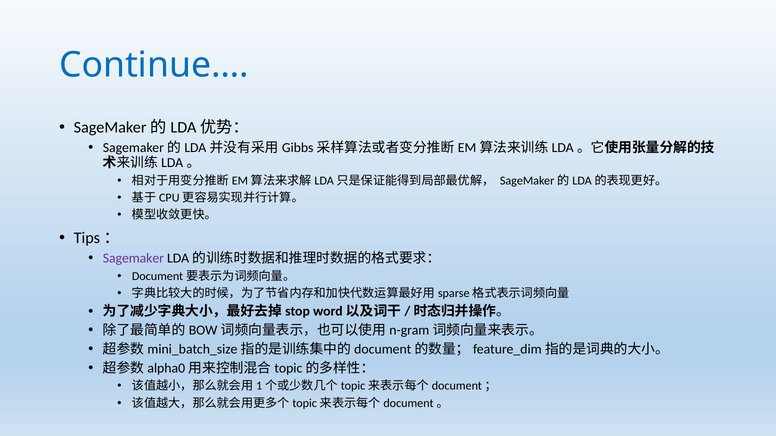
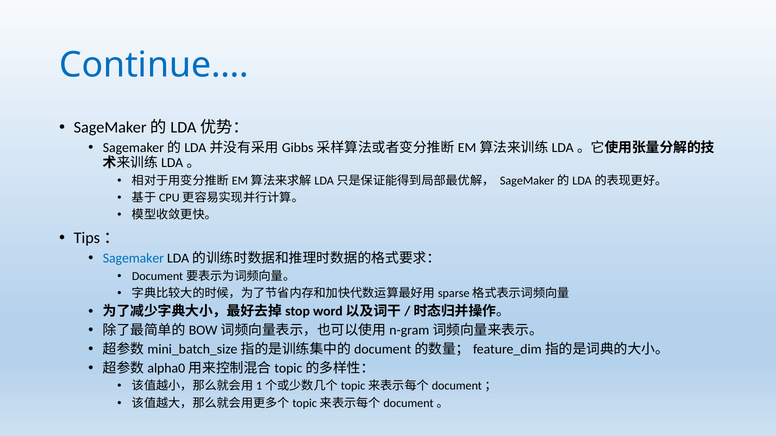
Sagemaker colour: purple -> blue (133, 259)
